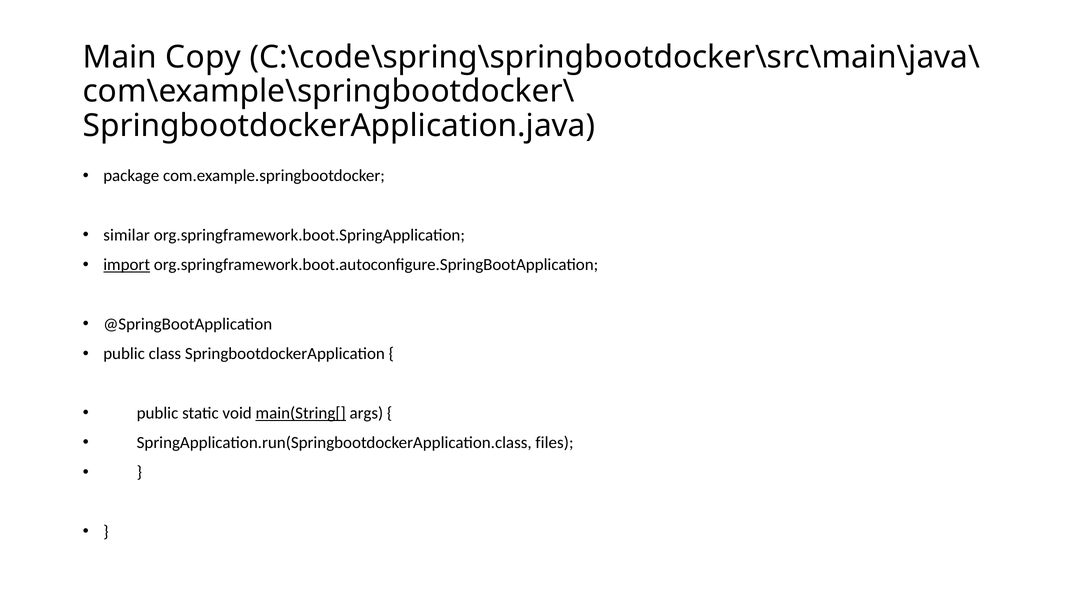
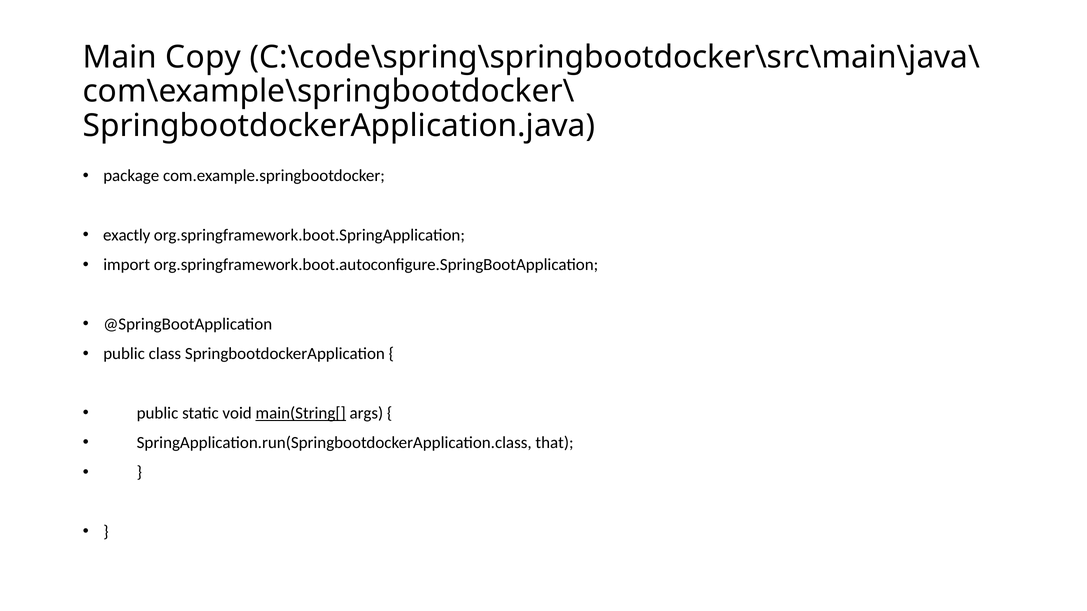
similar: similar -> exactly (127, 235)
import underline: present -> none (127, 265)
files: files -> that (555, 443)
